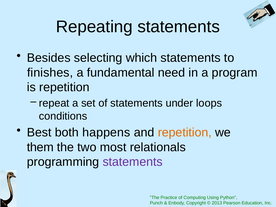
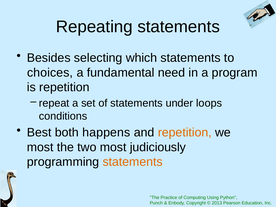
finishes: finishes -> choices (50, 73)
them: them -> most (40, 147)
relationals: relationals -> judiciously (158, 147)
statements colour: purple -> orange (133, 162)
